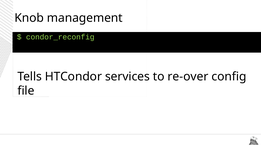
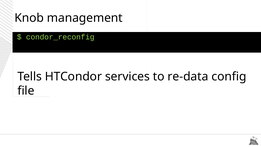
re-over: re-over -> re-data (188, 76)
